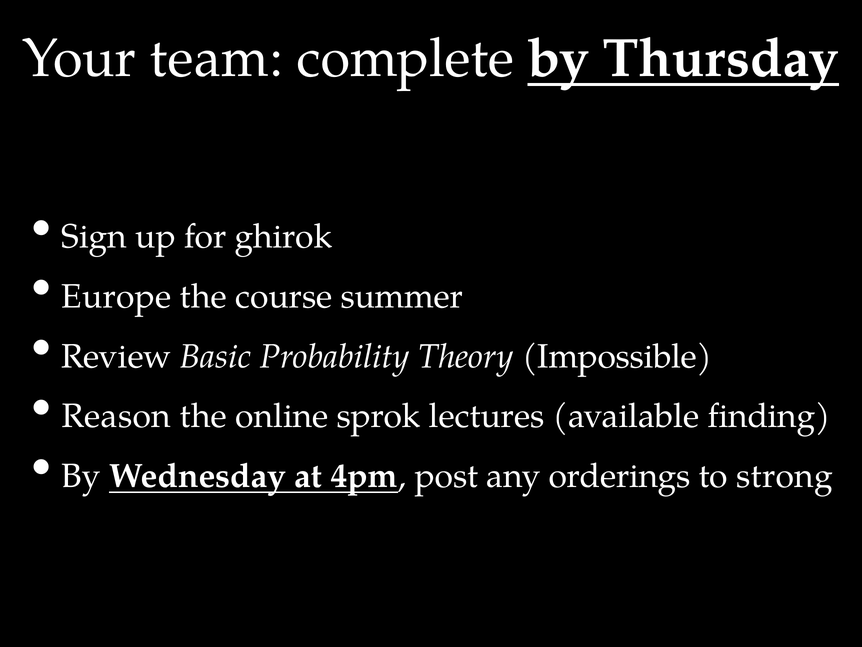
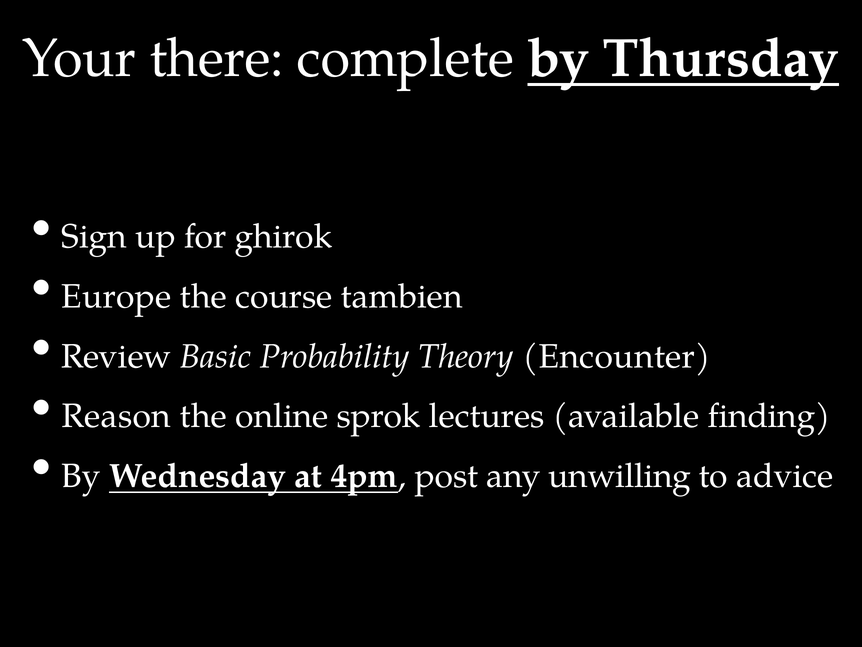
team: team -> there (217, 59)
summer: summer -> tambien (402, 296)
Impossible: Impossible -> Encounter (617, 356)
orderings: orderings -> unwilling (620, 476)
strong: strong -> advice (785, 476)
